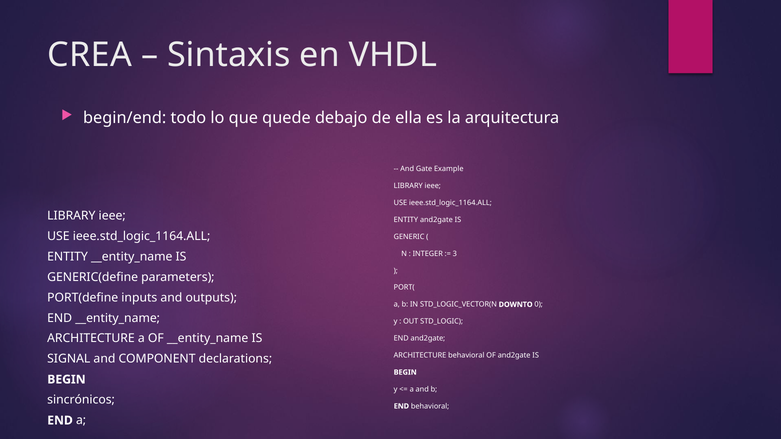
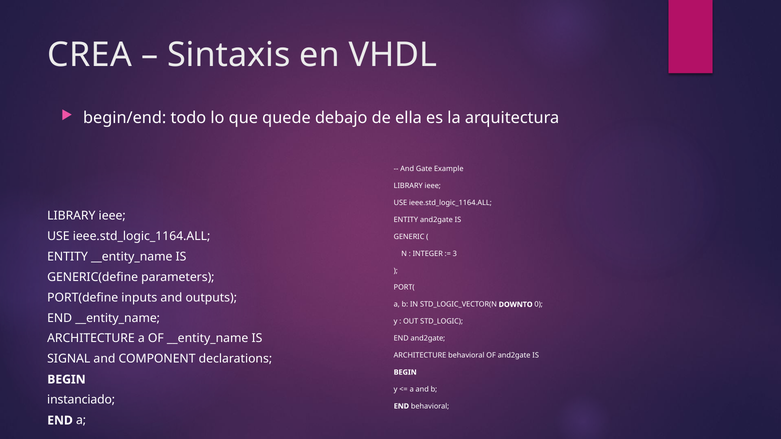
sincrónicos: sincrónicos -> instanciado (81, 400)
